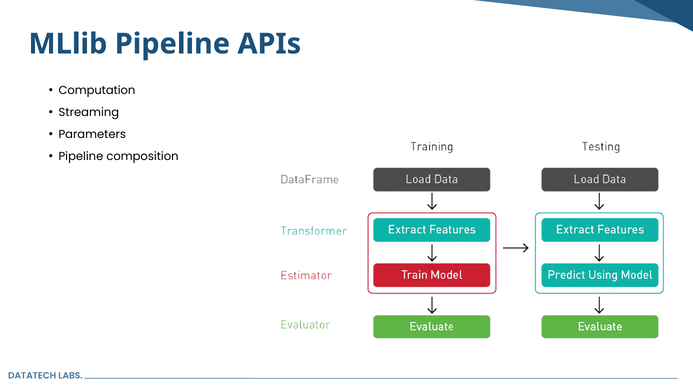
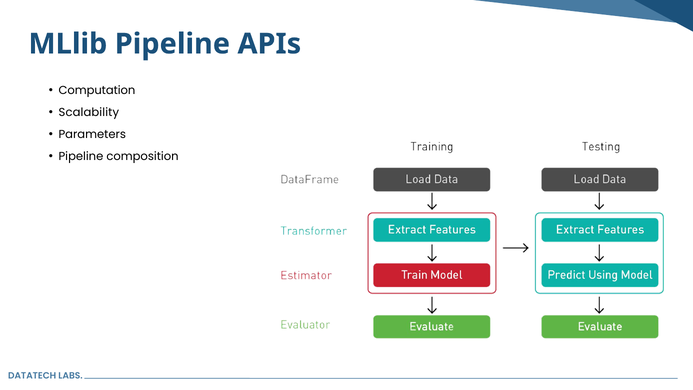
Streaming: Streaming -> Scalability (89, 113)
